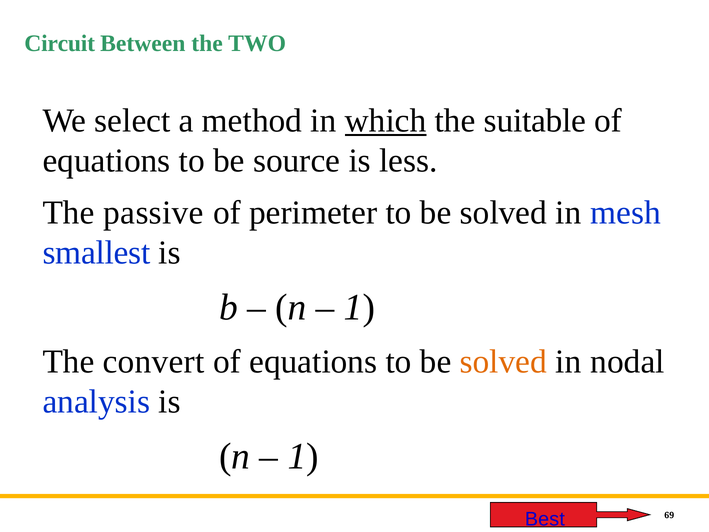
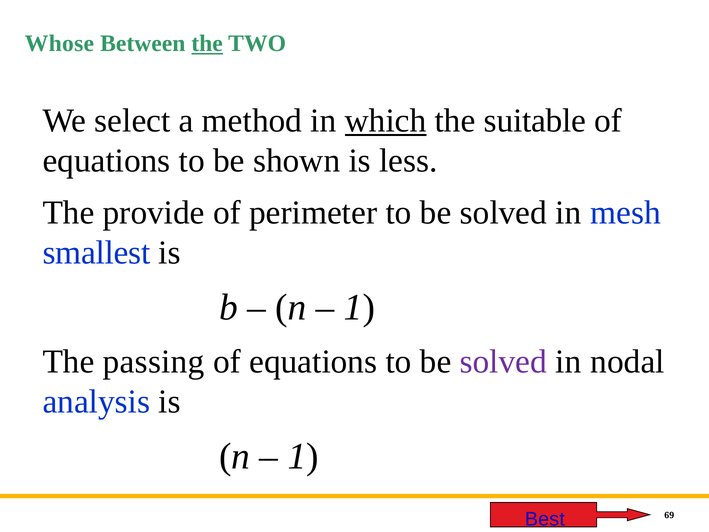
Circuit: Circuit -> Whose (59, 44)
the underline: none -> present (207, 44)
source: source -> shown (297, 161)
passive: passive -> provide (154, 213)
convert: convert -> passing (154, 362)
solved colour: orange -> purple (503, 362)
